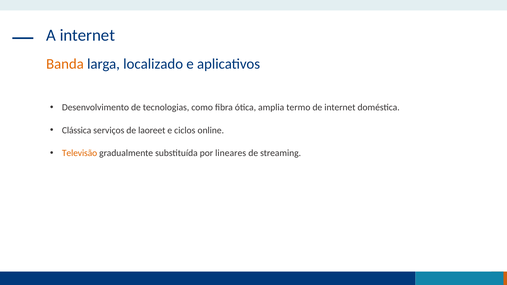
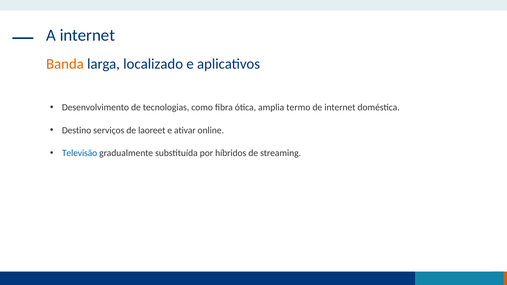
Clássica: Clássica -> Destino (77, 130)
ciclos: ciclos -> ativar (185, 130)
Televisão colour: orange -> blue (80, 153)
lineares: lineares -> híbridos (231, 153)
